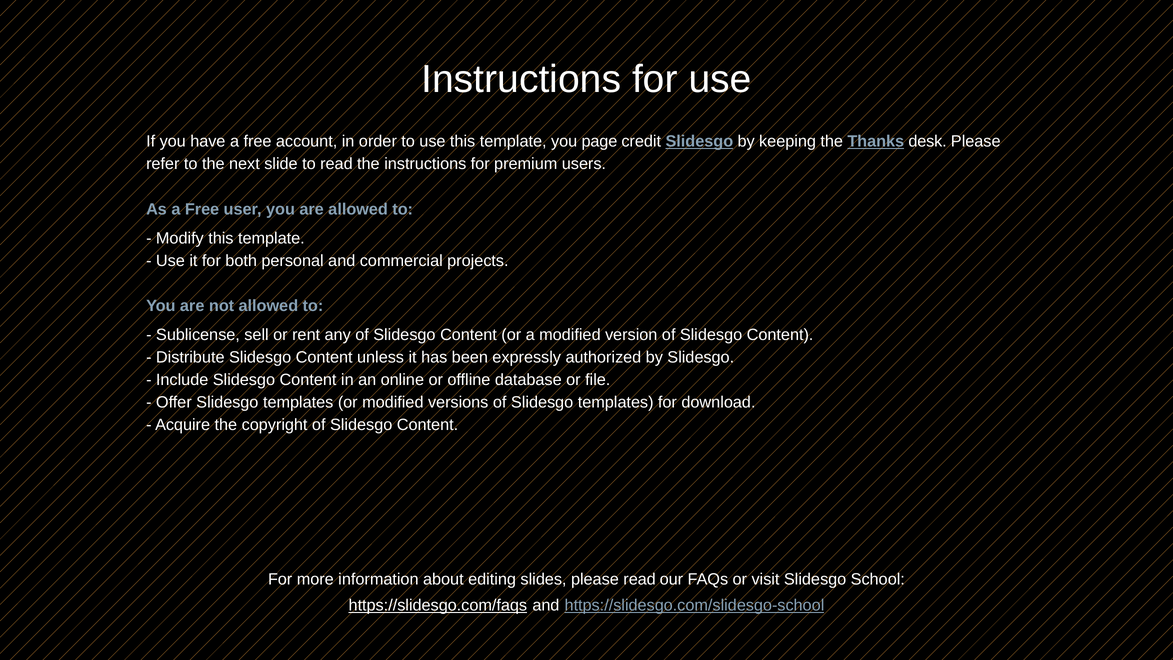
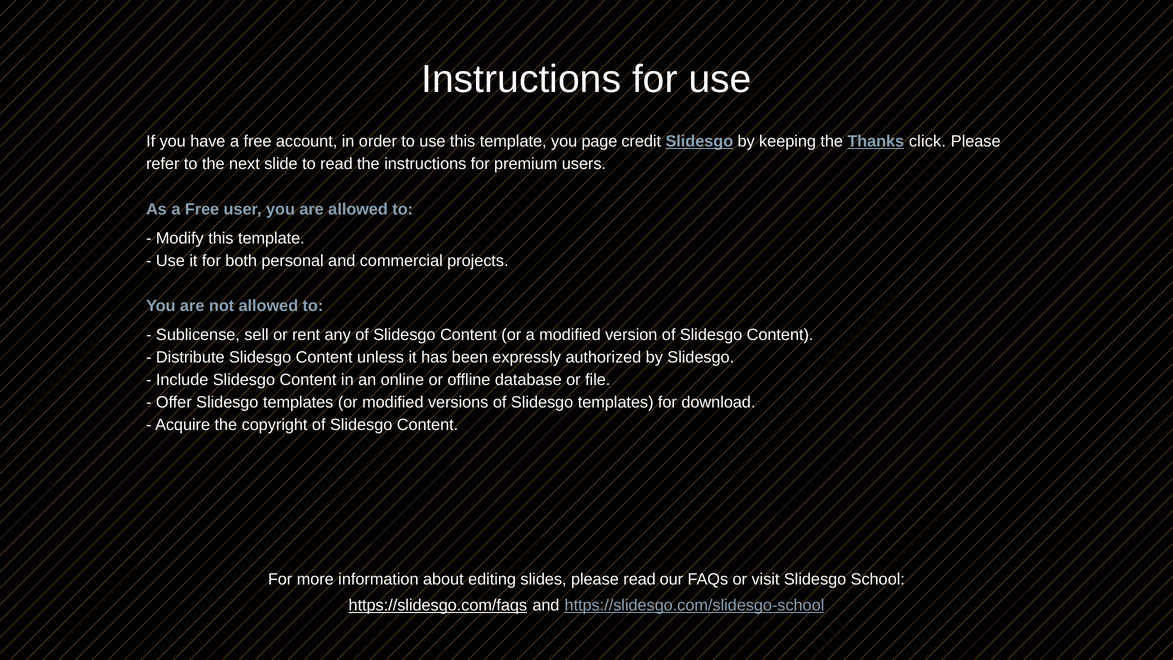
desk: desk -> click (927, 141)
